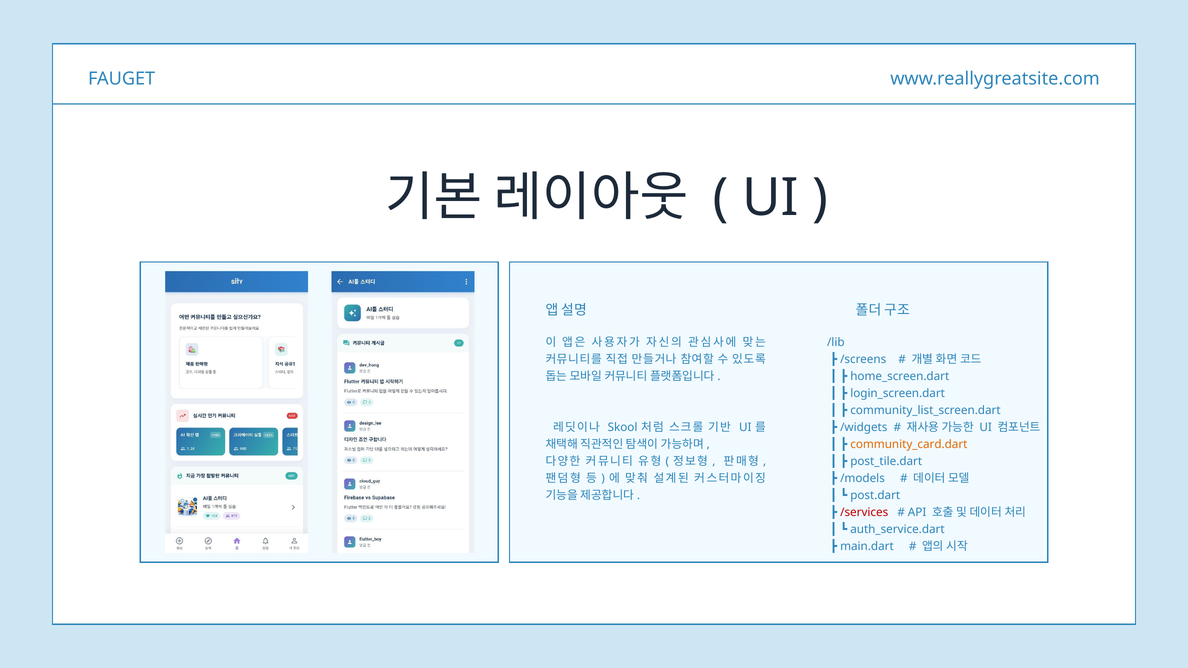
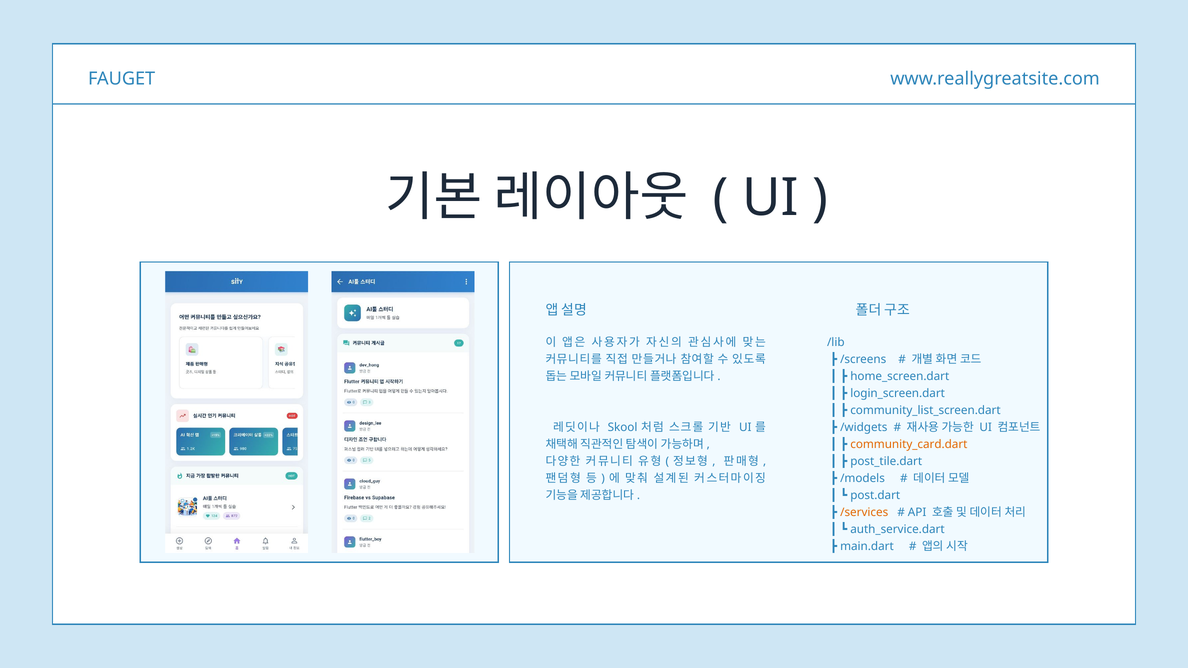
/services colour: red -> orange (864, 513)
